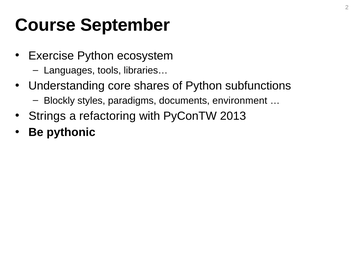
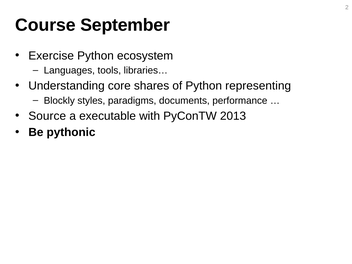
subfunctions: subfunctions -> representing (258, 86)
environment: environment -> performance (240, 101)
Strings: Strings -> Source (47, 116)
refactoring: refactoring -> executable (108, 116)
